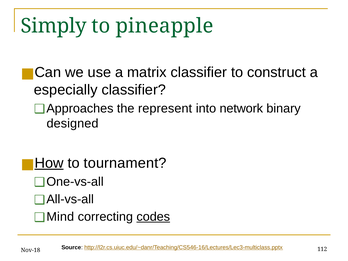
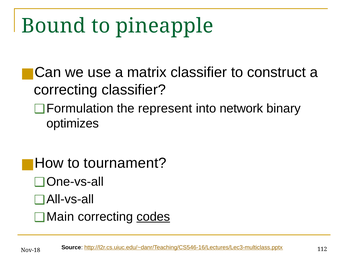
Simply: Simply -> Bound (53, 26)
especially: especially -> correcting (66, 90)
Approaches: Approaches -> Formulation (80, 108)
designed: designed -> optimizes (73, 123)
How underline: present -> none (49, 163)
Mind: Mind -> Main (60, 217)
